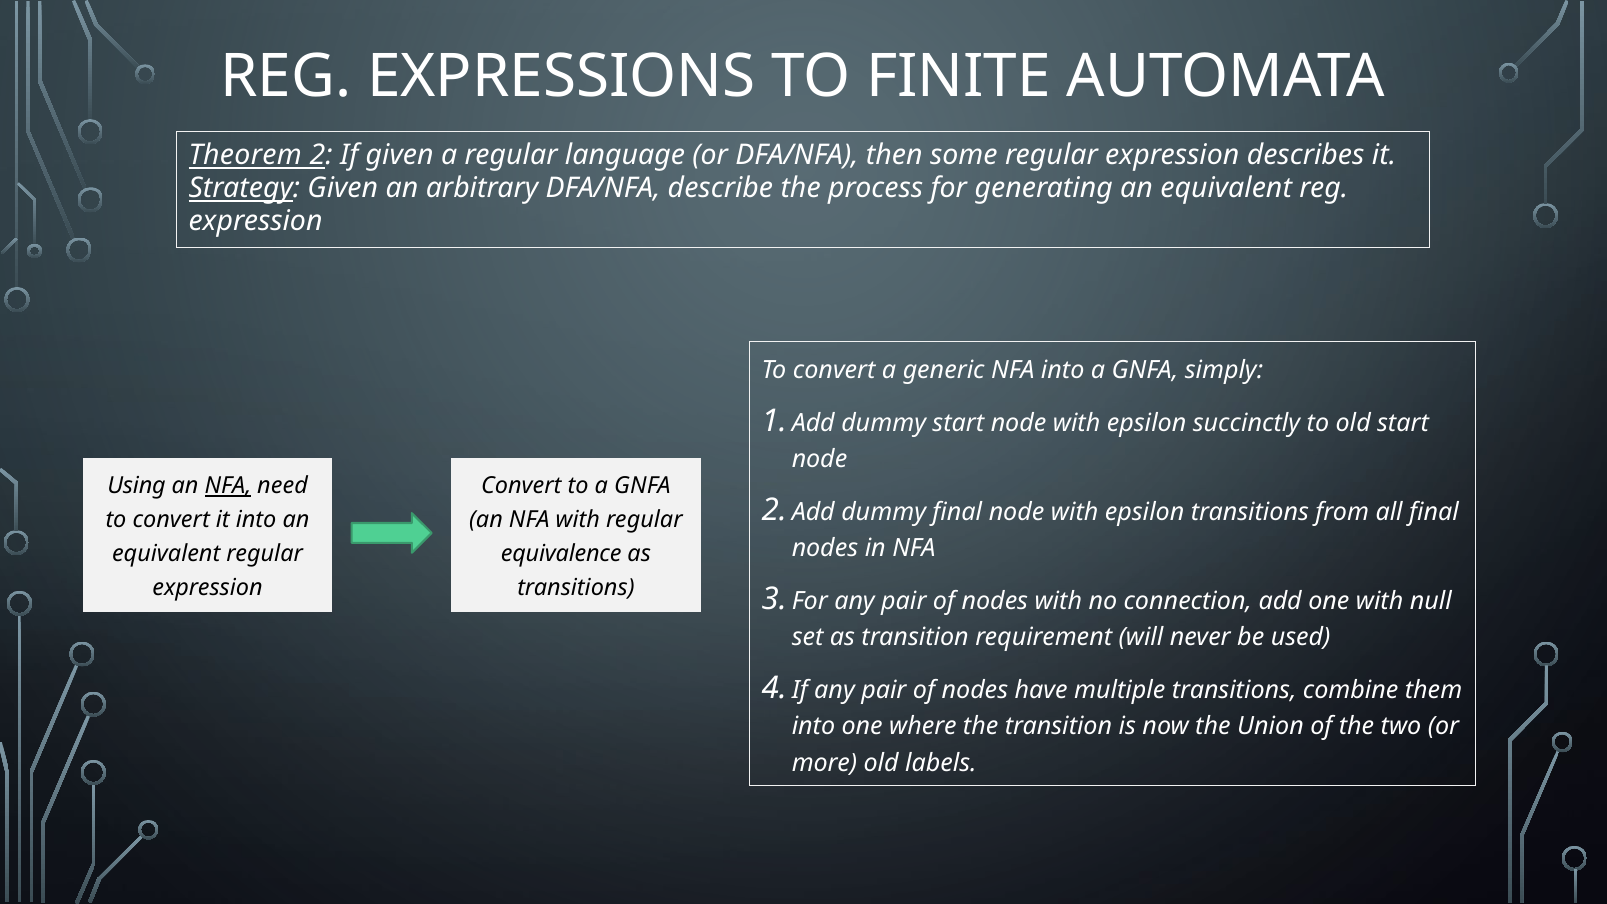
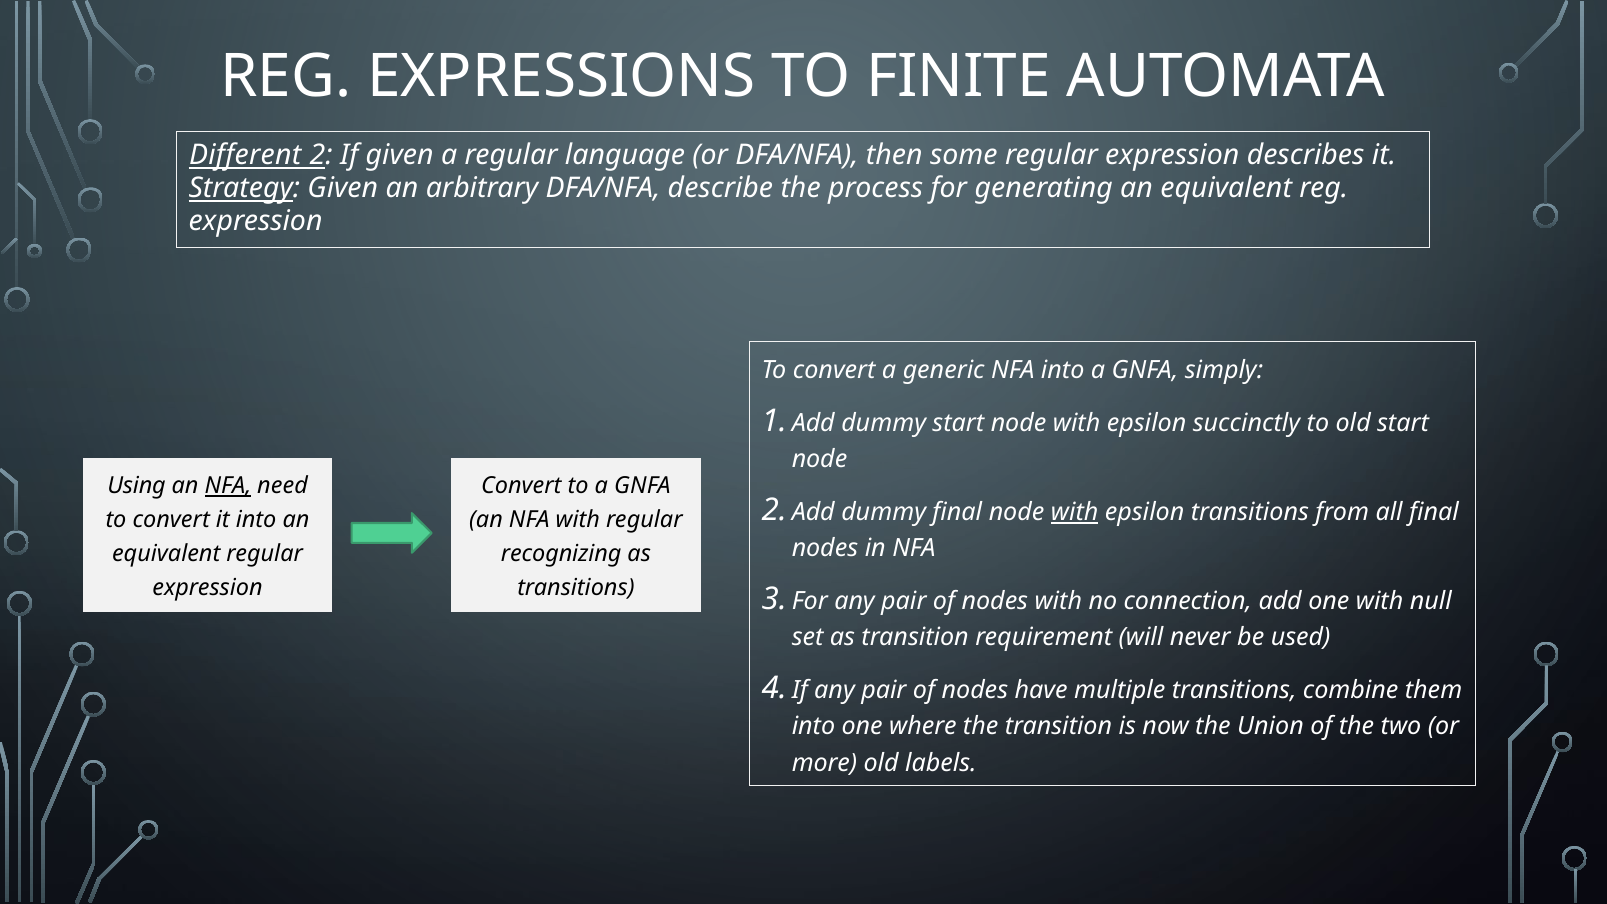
Theorem: Theorem -> Different (245, 155)
with underline: none -> present (1075, 512)
equivalence: equivalence -> recognizing (561, 554)
